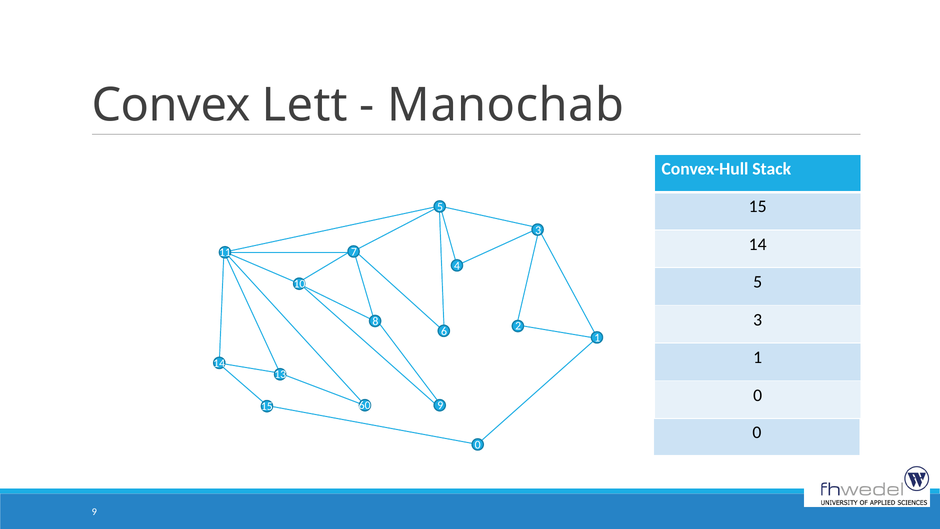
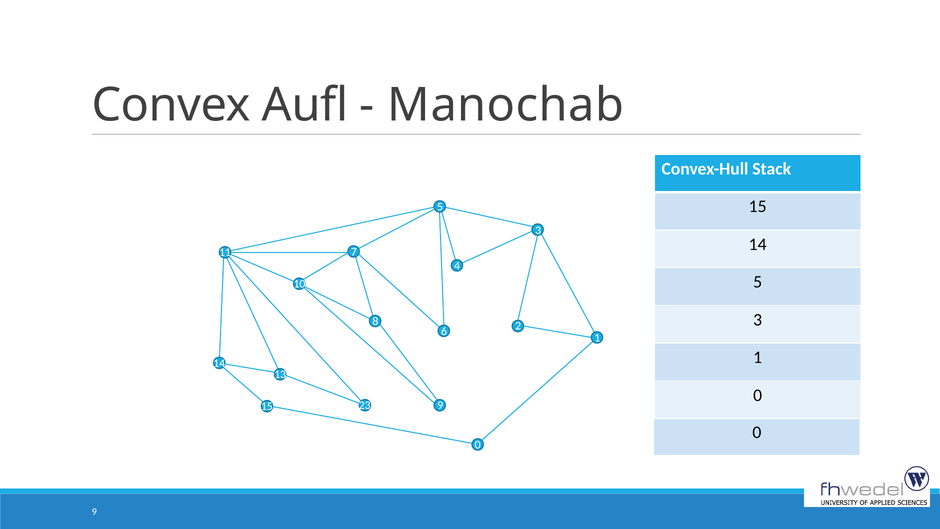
Lett: Lett -> Aufl (305, 105)
60: 60 -> 23 (365, 405)
